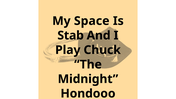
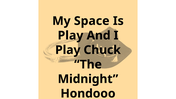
Stab: Stab -> Play (70, 35)
